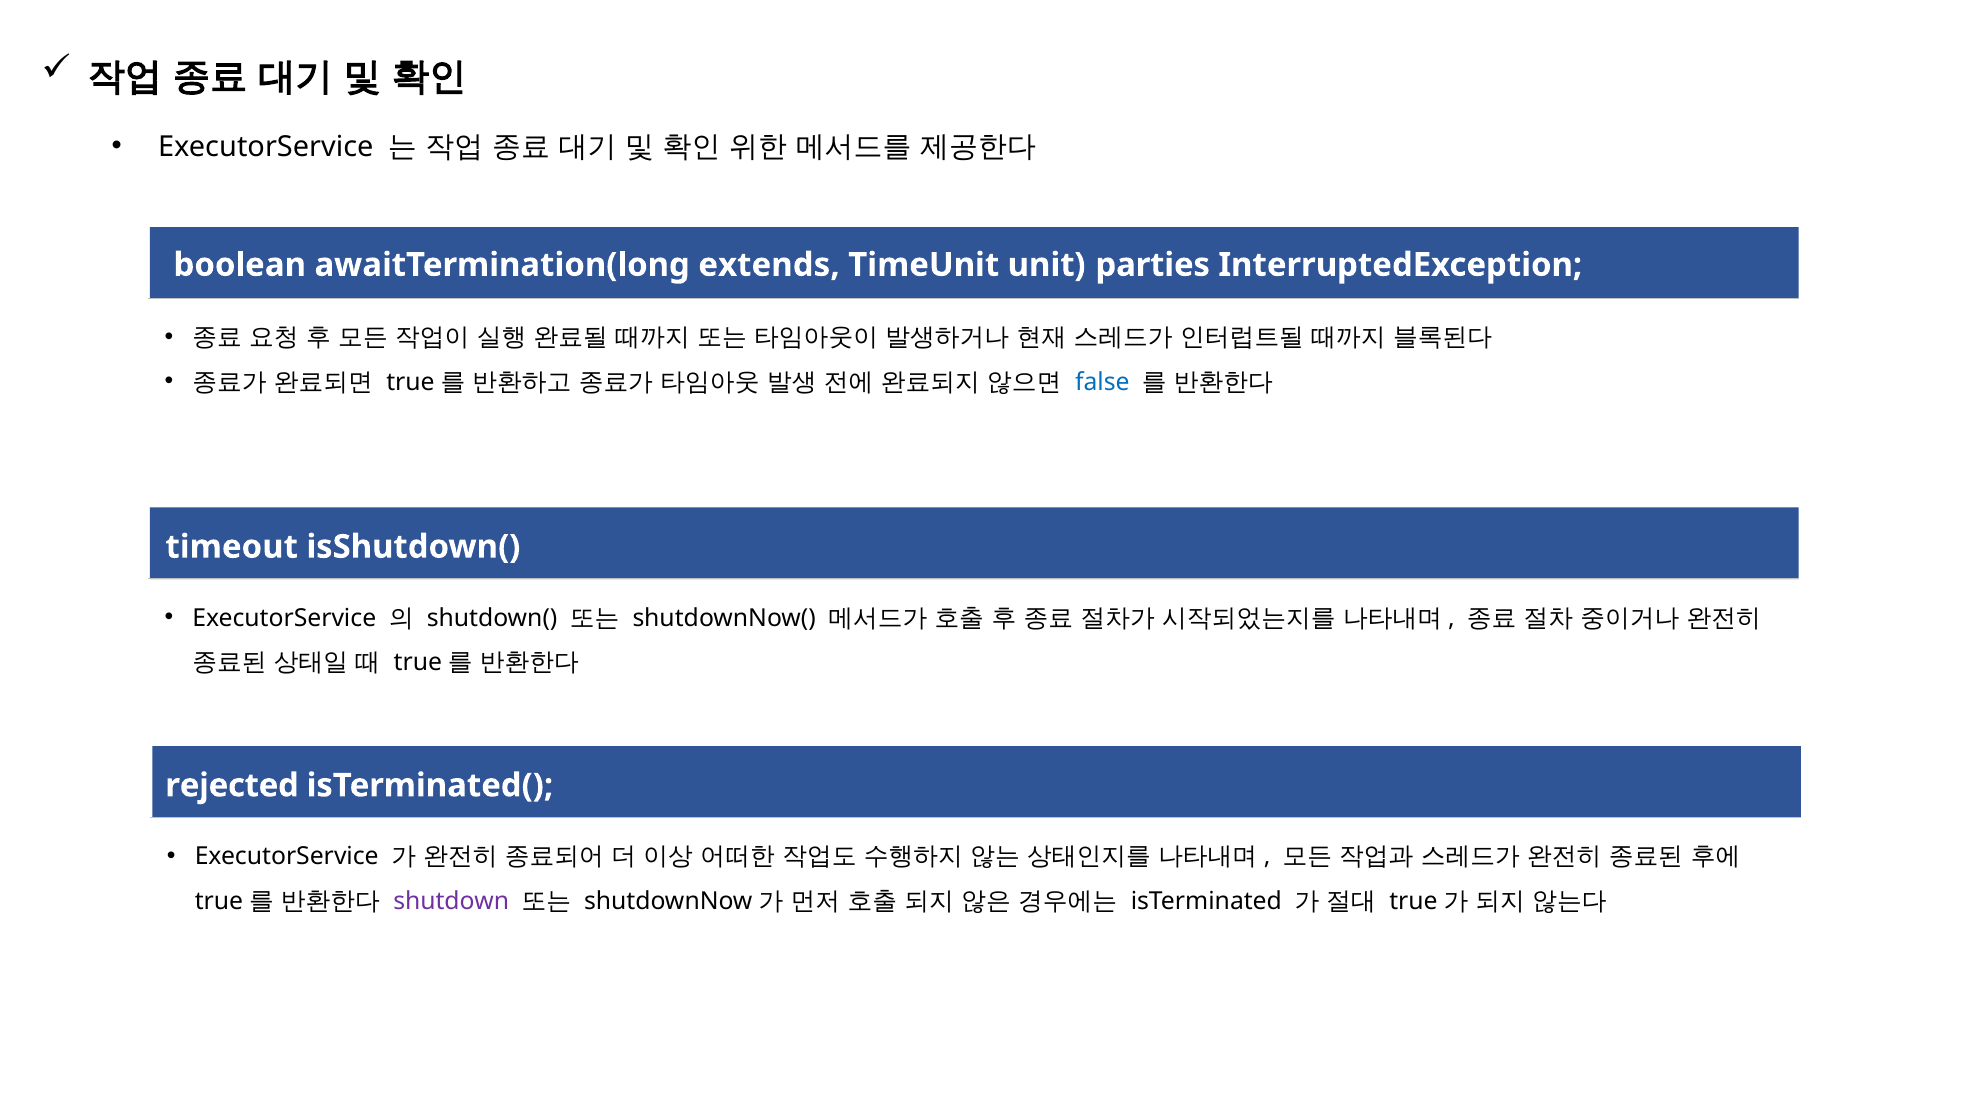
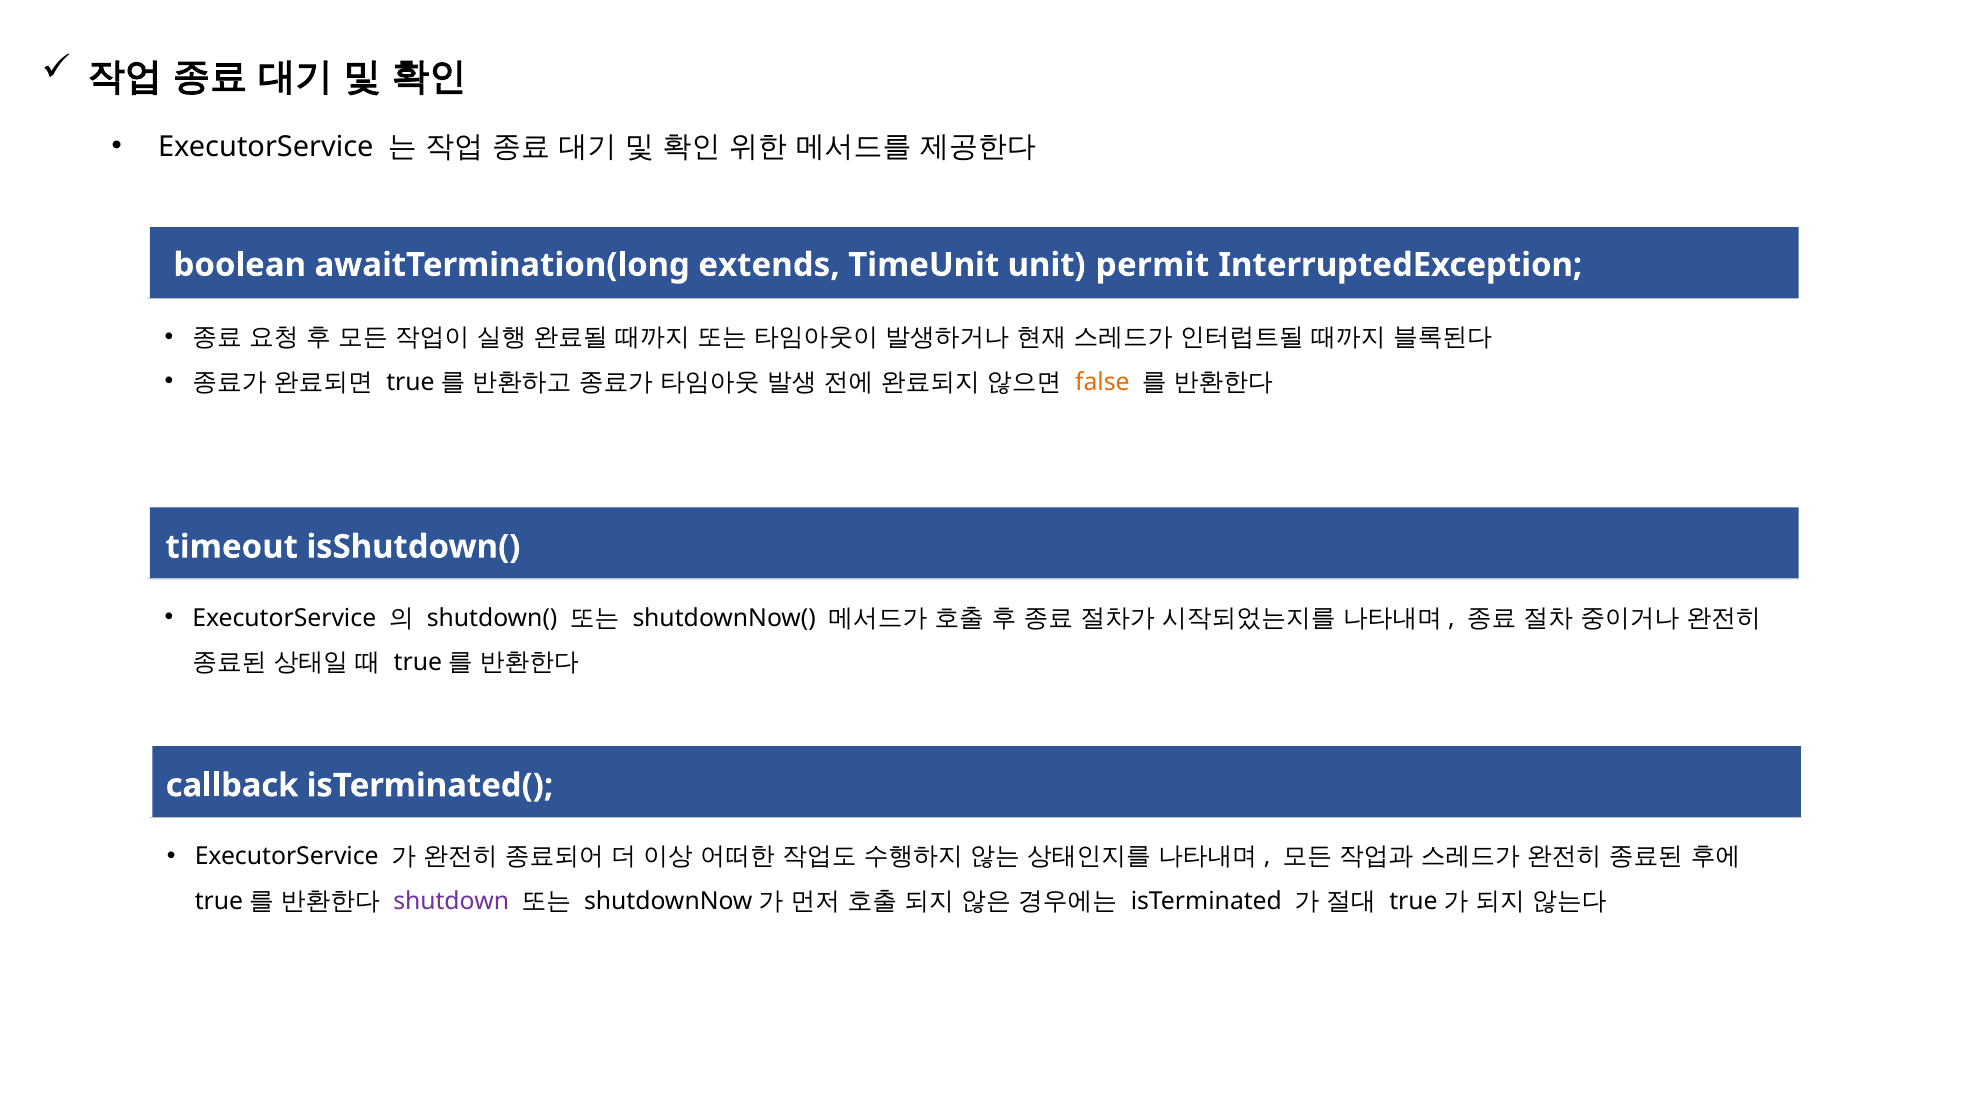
parties: parties -> permit (1152, 265)
false colour: blue -> orange (1102, 382)
rejected: rejected -> callback (232, 785)
